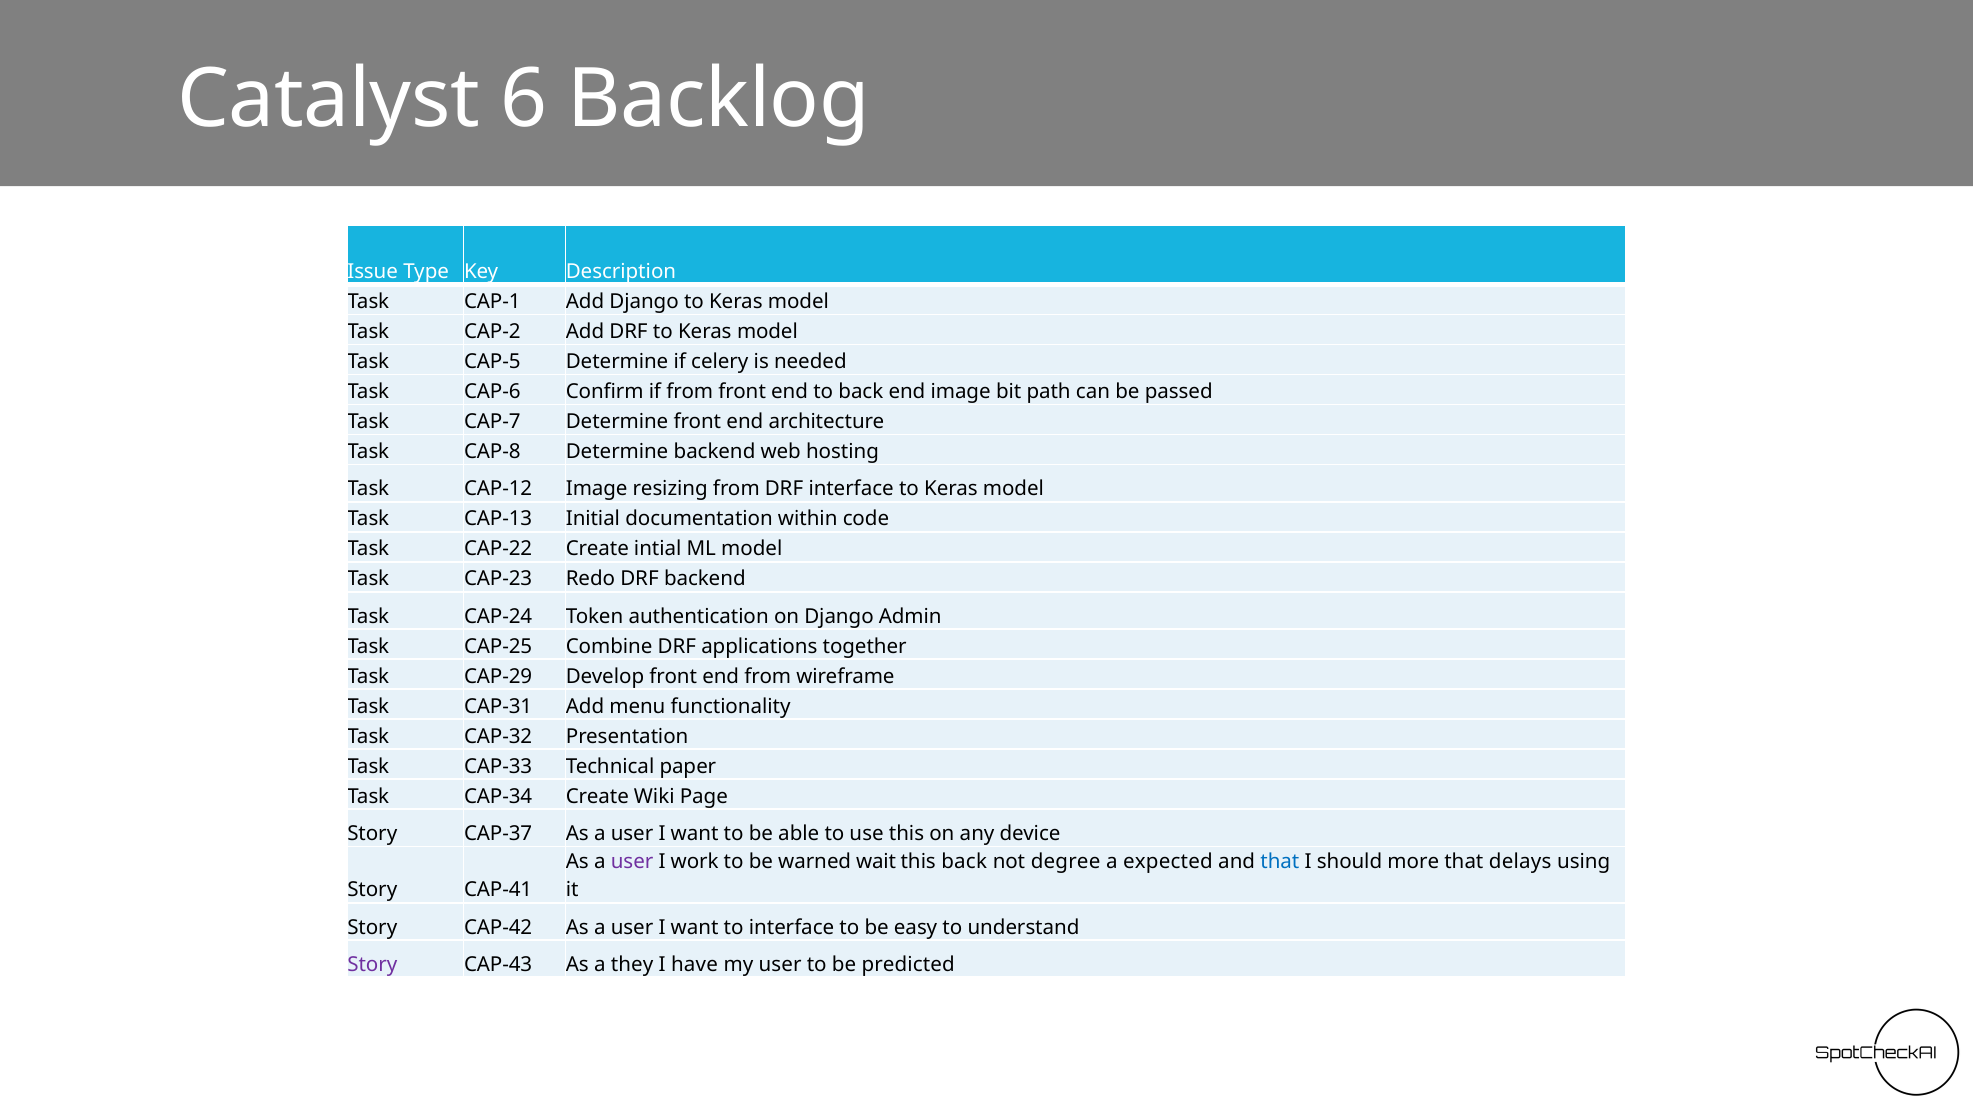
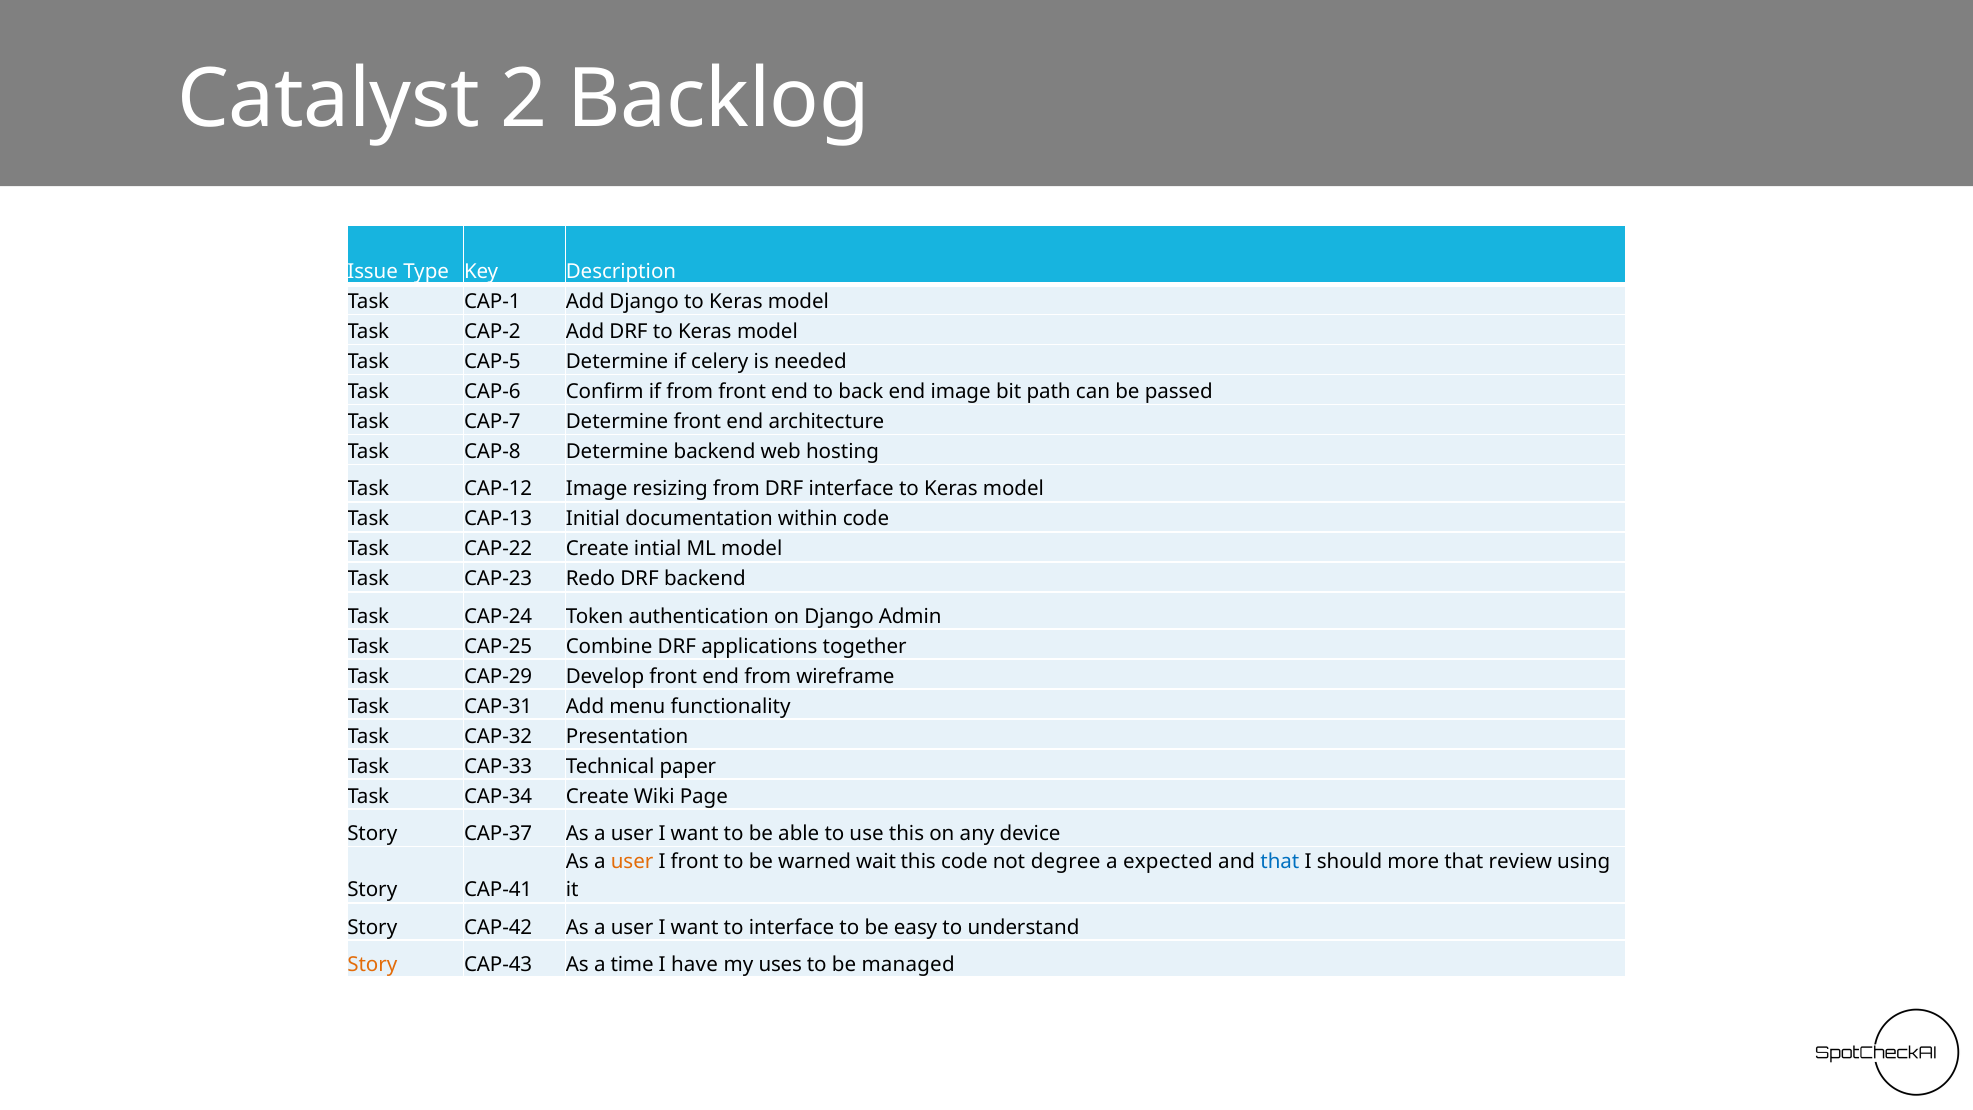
6: 6 -> 2 (524, 100)
user colour: purple -> orange (632, 862)
I work: work -> front (695, 862)
this back: back -> code (964, 862)
delays: delays -> review (1520, 862)
Story colour: purple -> orange (372, 964)
they: they -> time (632, 964)
my user: user -> uses (780, 964)
predicted: predicted -> managed (908, 964)
